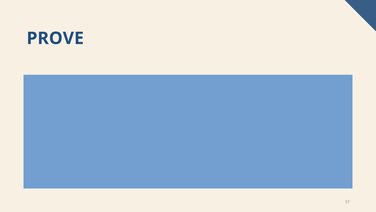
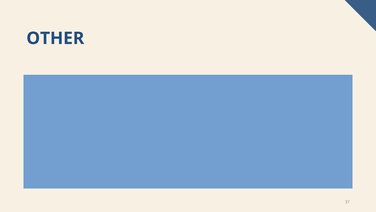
PROVE: PROVE -> OTHER (55, 38)
